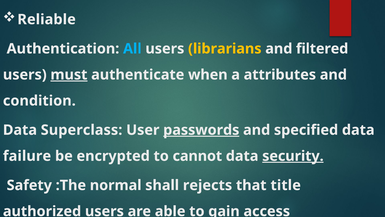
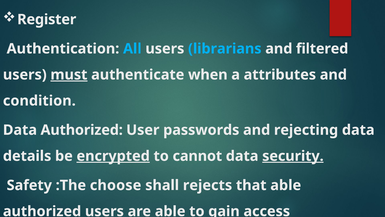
Reliable: Reliable -> Register (47, 19)
librarians colour: yellow -> light blue (225, 49)
Data Superclass: Superclass -> Authorized (82, 130)
passwords underline: present -> none (201, 130)
specified: specified -> rejecting (306, 130)
failure: failure -> details (27, 156)
encrypted underline: none -> present (113, 156)
normal: normal -> choose (116, 185)
that title: title -> able (286, 185)
